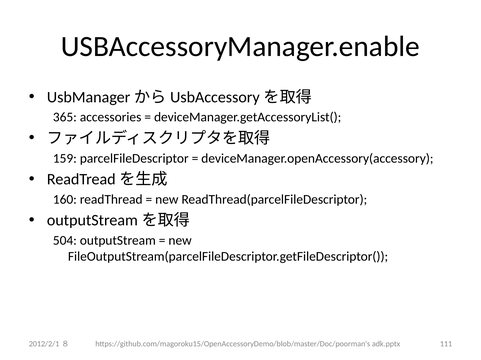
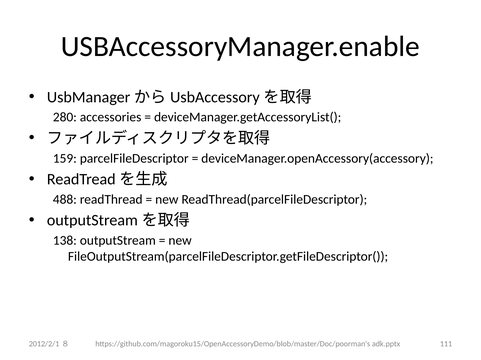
365: 365 -> 280 (65, 117)
160: 160 -> 488 (65, 200)
504: 504 -> 138 (65, 241)
